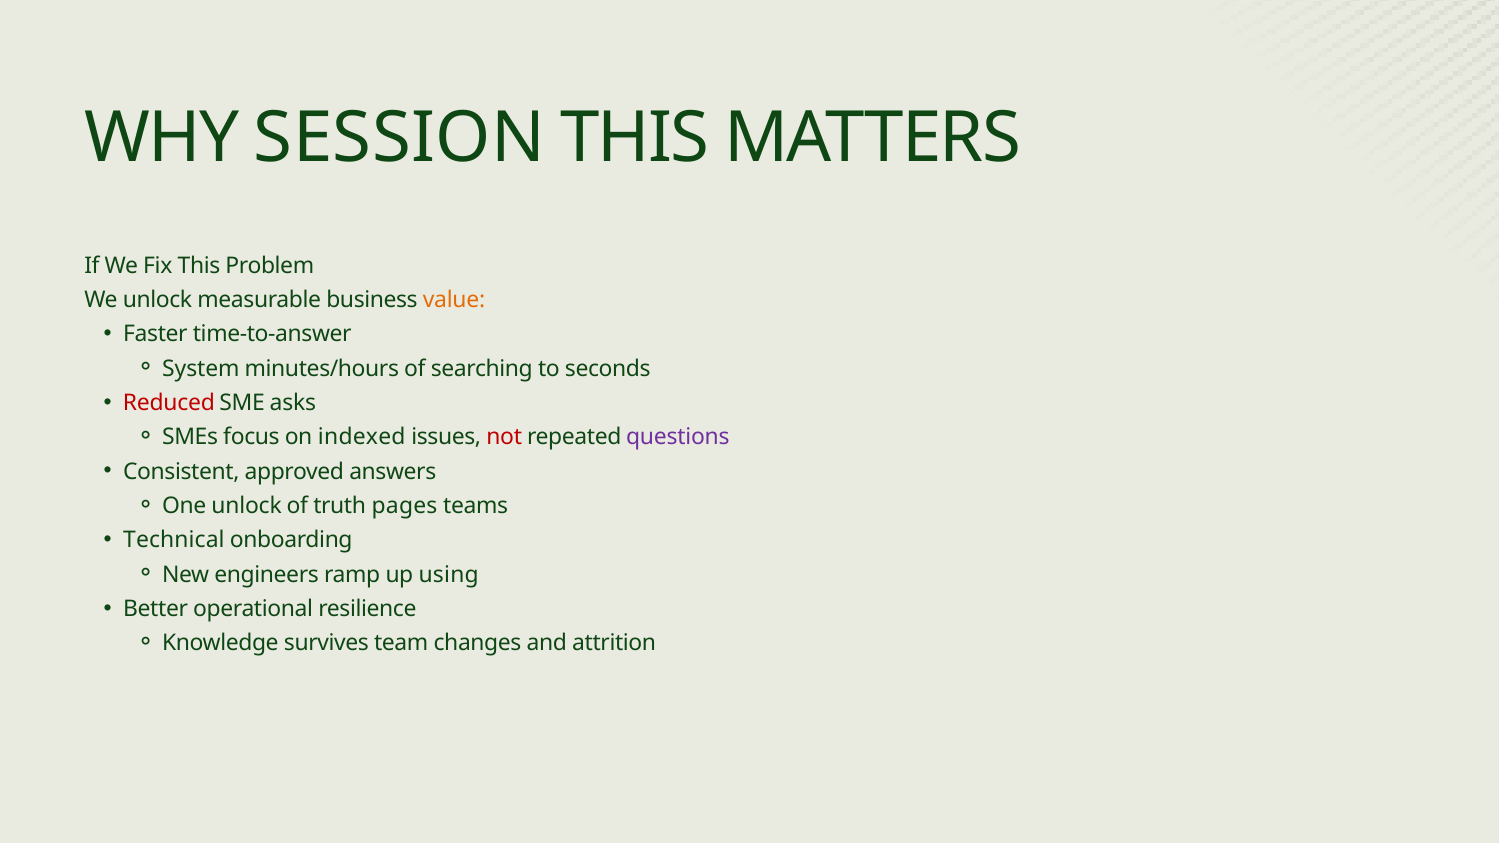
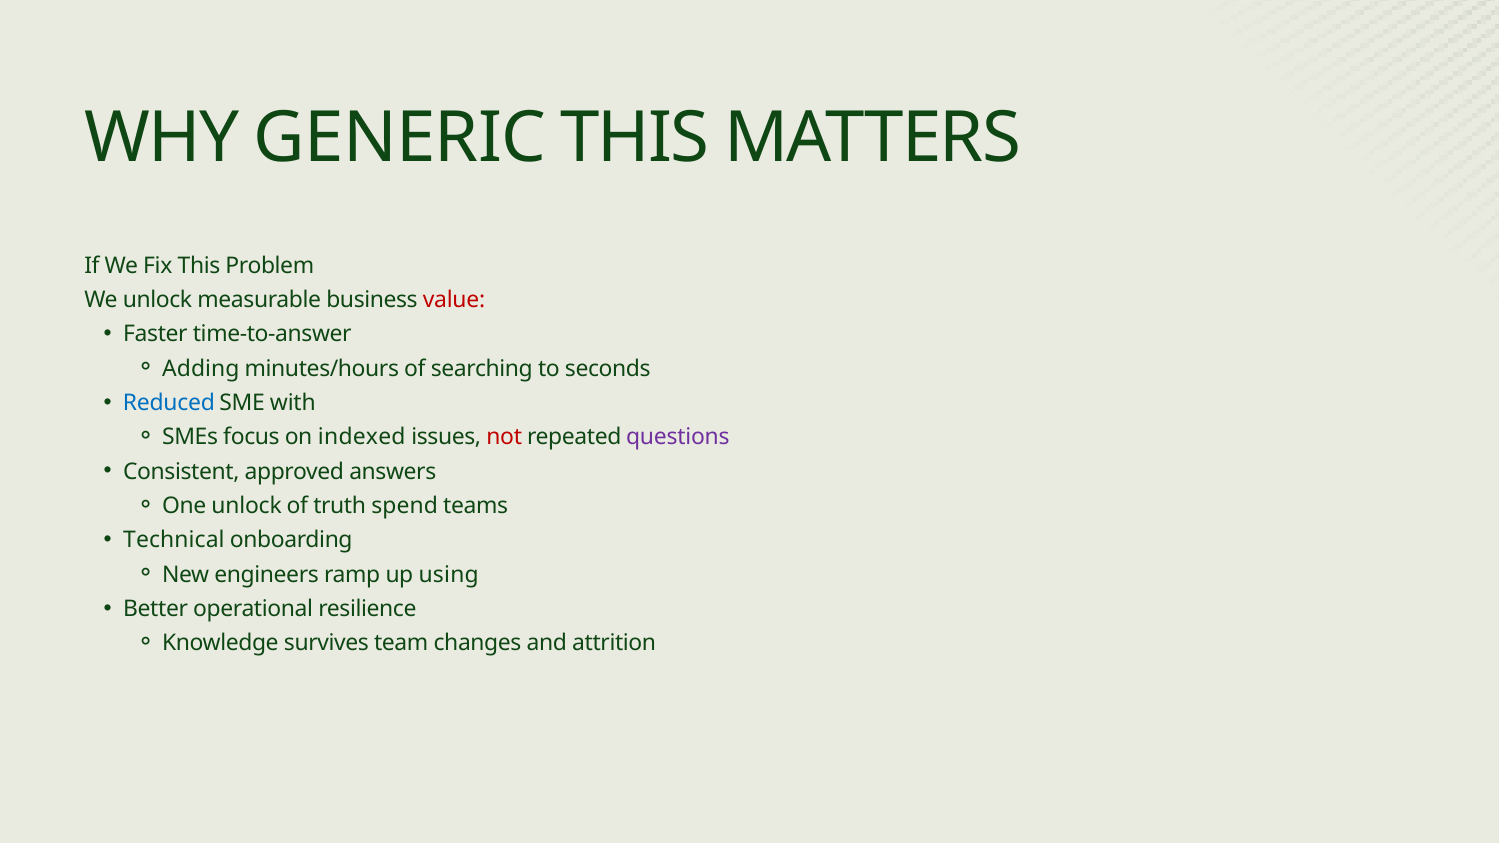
SESSION: SESSION -> GENERIC (400, 138)
value colour: orange -> red (454, 300)
System: System -> Adding (201, 369)
Reduced colour: red -> blue (169, 403)
asks: asks -> with (293, 403)
pages: pages -> spend (405, 506)
